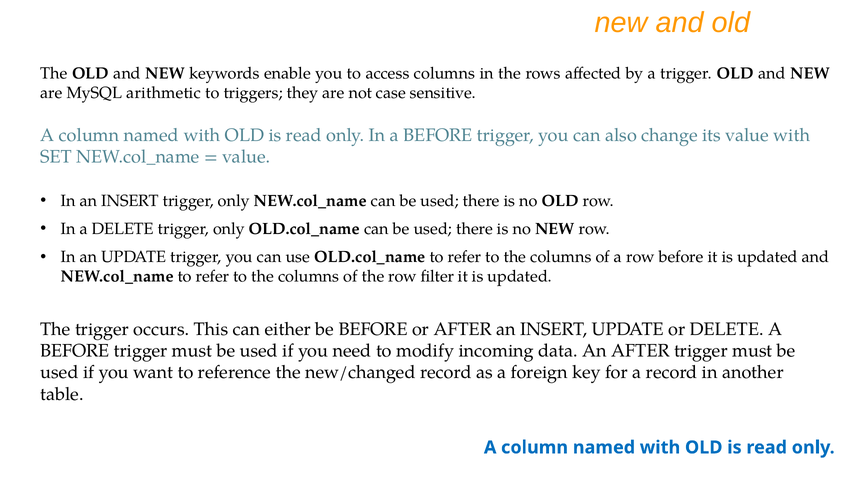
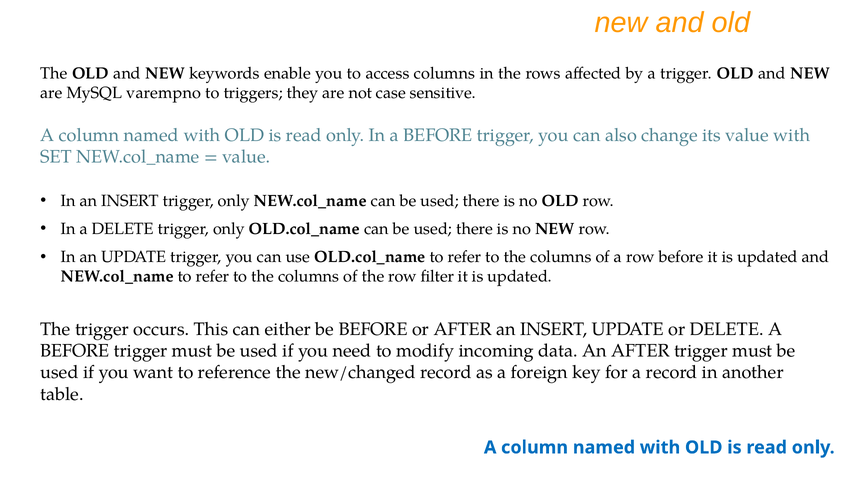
arithmetic: arithmetic -> varempno (164, 93)
